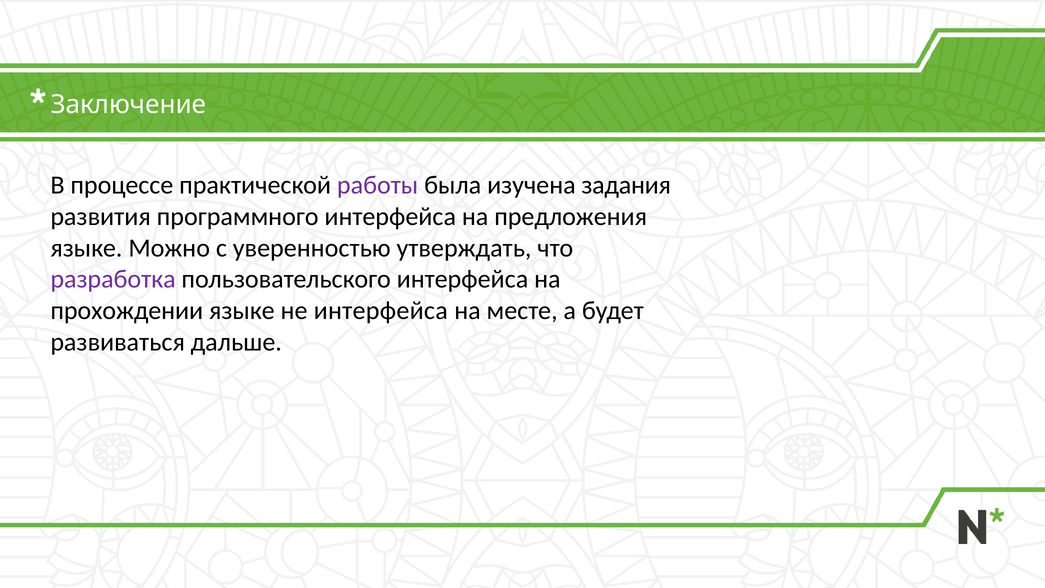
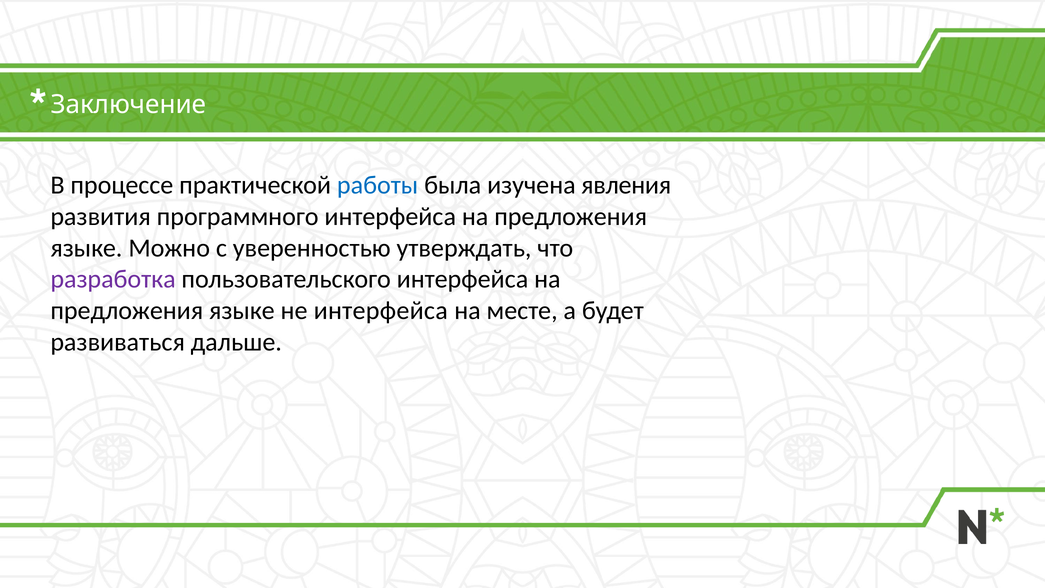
работы colour: purple -> blue (378, 185)
задания: задания -> явления (626, 185)
прохождении: прохождении -> предложения (127, 311)
